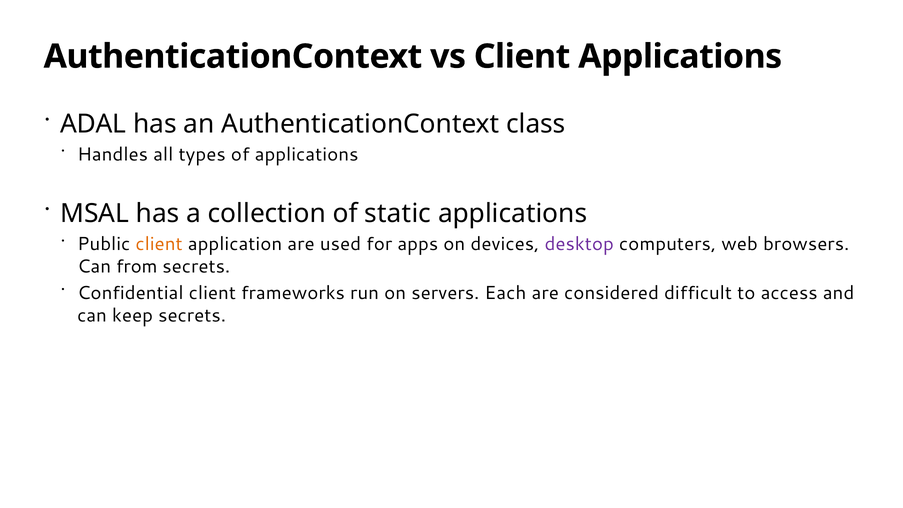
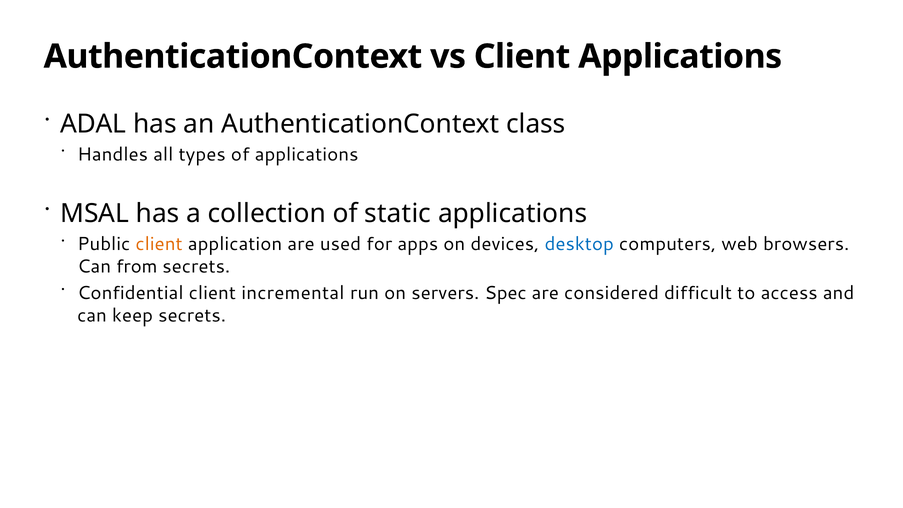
desktop colour: purple -> blue (579, 244)
frameworks: frameworks -> incremental (293, 293)
Each: Each -> Spec (506, 293)
